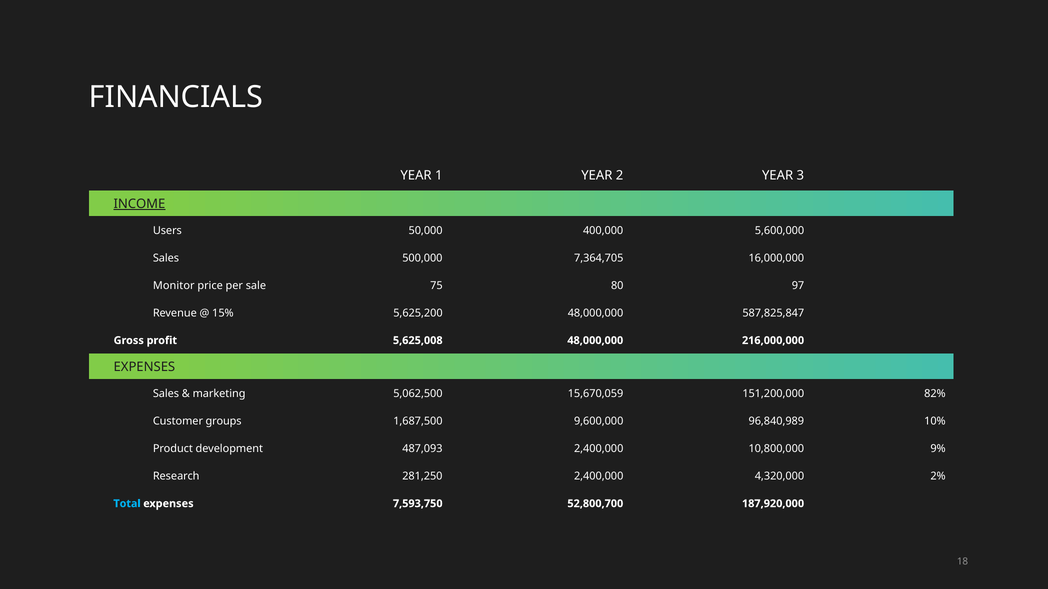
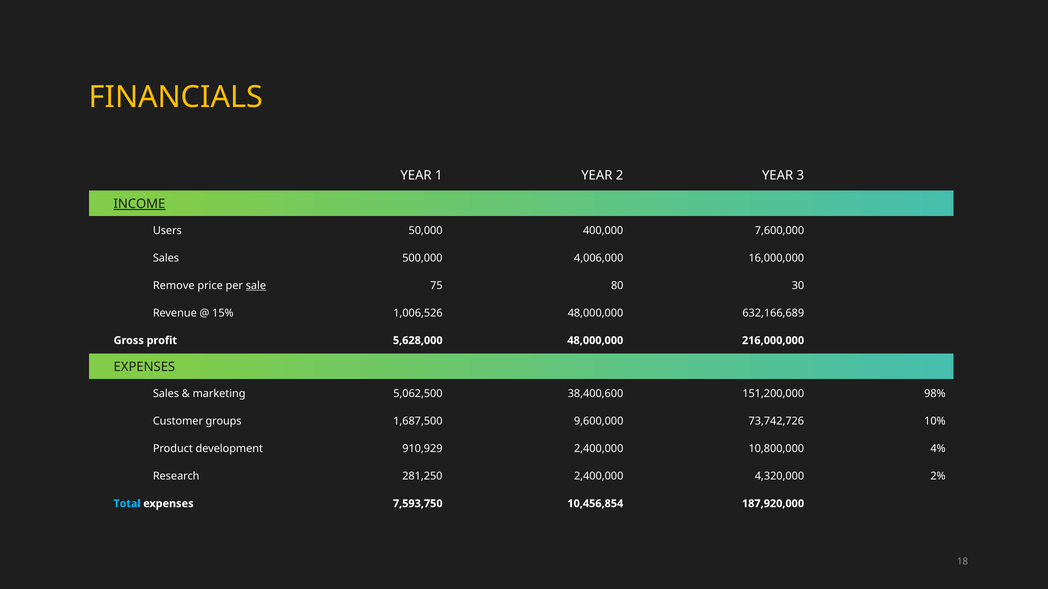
FINANCIALS colour: white -> yellow (176, 97)
5,600,000: 5,600,000 -> 7,600,000 (780, 231)
7,364,705: 7,364,705 -> 4,006,000 (599, 258)
Monitor: Monitor -> Remove (174, 286)
sale underline: none -> present (256, 286)
97: 97 -> 30 (798, 286)
5,625,200: 5,625,200 -> 1,006,526 (418, 313)
587,825,847: 587,825,847 -> 632,166,689 (773, 313)
5,625,008: 5,625,008 -> 5,628,000 (418, 341)
15,670,059: 15,670,059 -> 38,400,600 (596, 394)
82%: 82% -> 98% (935, 394)
96,840,989: 96,840,989 -> 73,742,726 (776, 421)
487,093: 487,093 -> 910,929 (422, 449)
9%: 9% -> 4% (938, 449)
52,800,700: 52,800,700 -> 10,456,854 (595, 504)
